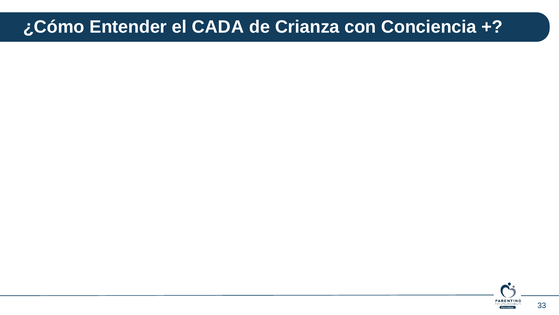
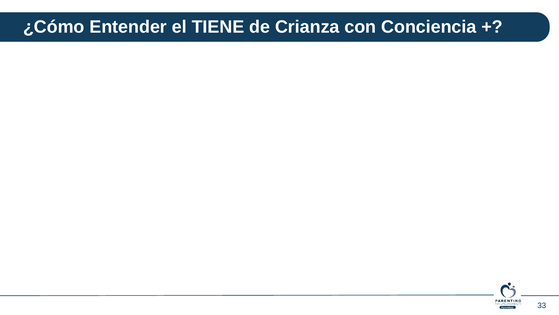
CADA: CADA -> TIENE (218, 27)
